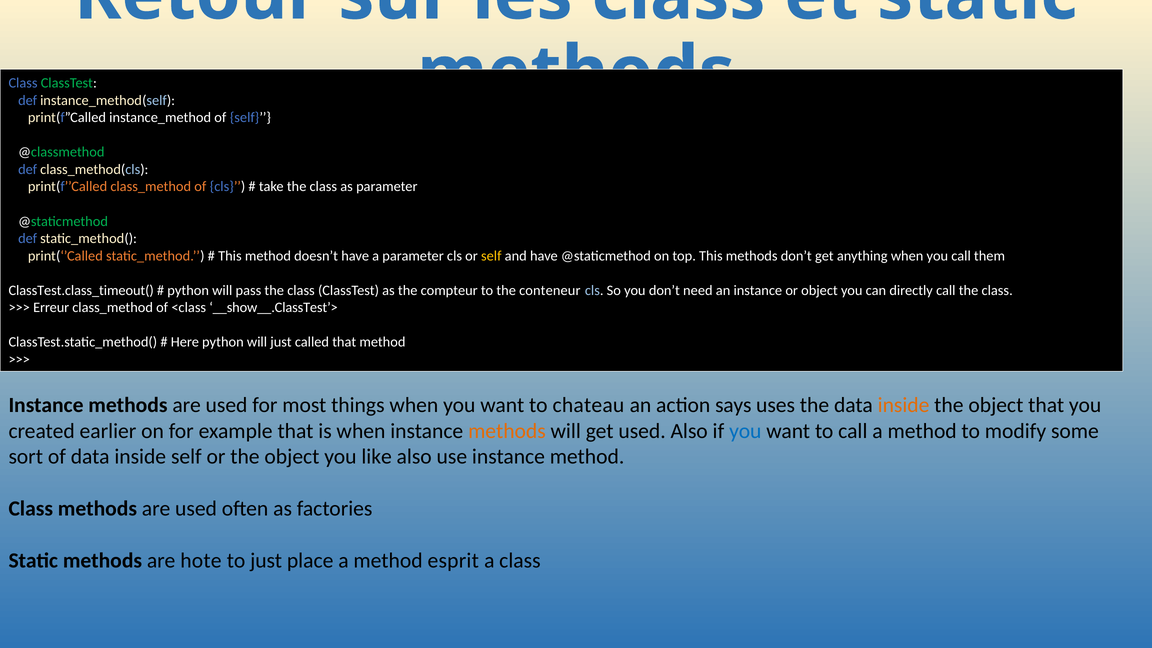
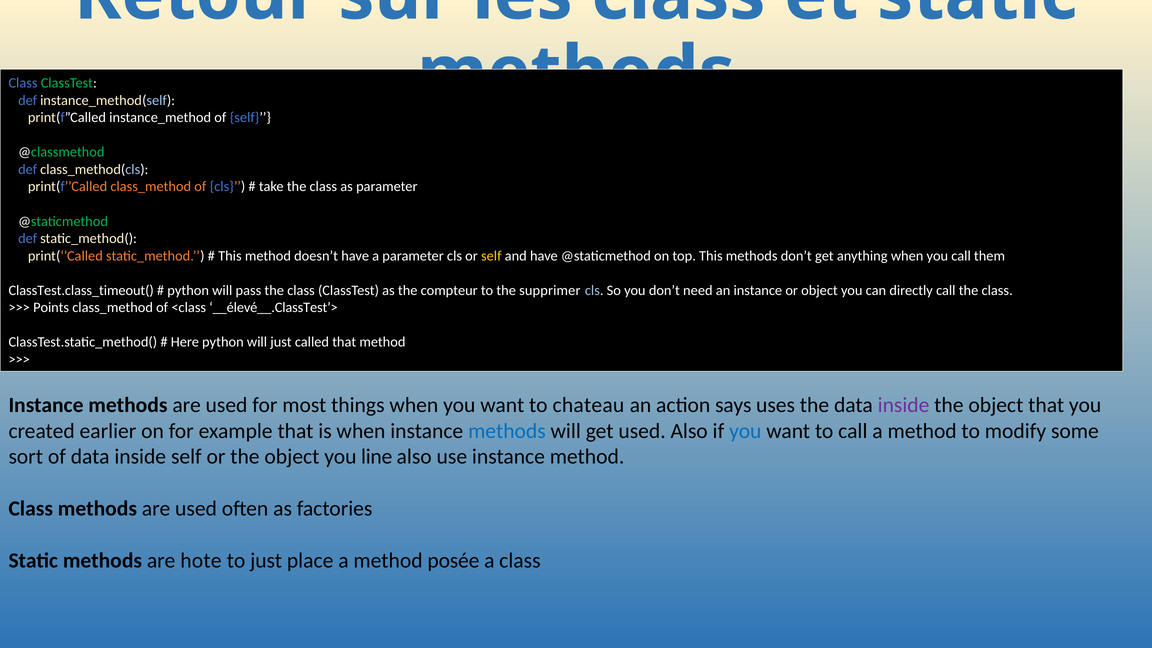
conteneur: conteneur -> supprimer (550, 290)
Erreur: Erreur -> Points (51, 308)
__show__.ClassTest’>: __show__.ClassTest’> -> __élevé__.ClassTest’> (274, 308)
inside colour: orange -> purple (904, 405)
methods colour: orange -> blue (507, 431)
like: like -> line (377, 457)
esprit: esprit -> posée (453, 560)
